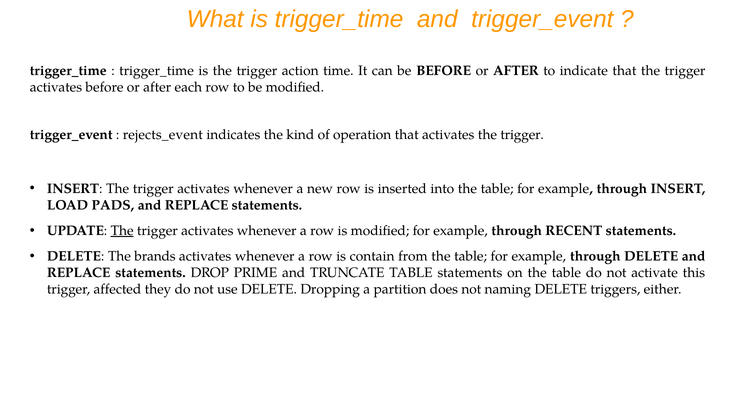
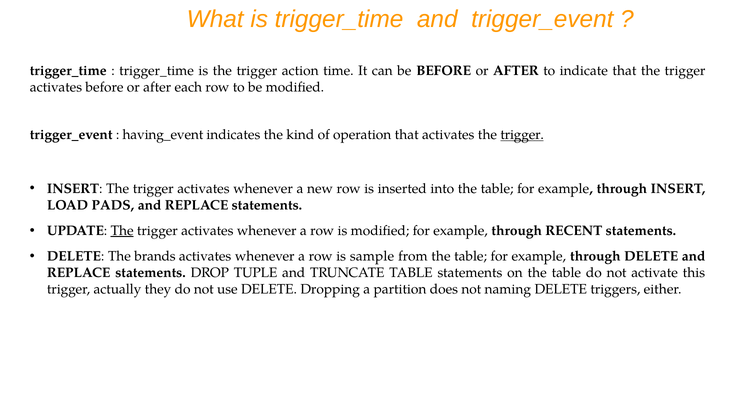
rejects_event: rejects_event -> having_event (163, 135)
trigger underline: none -> present (522, 135)
contain: contain -> sample (372, 256)
PRIME: PRIME -> TUPLE (256, 273)
affected: affected -> actually (117, 289)
